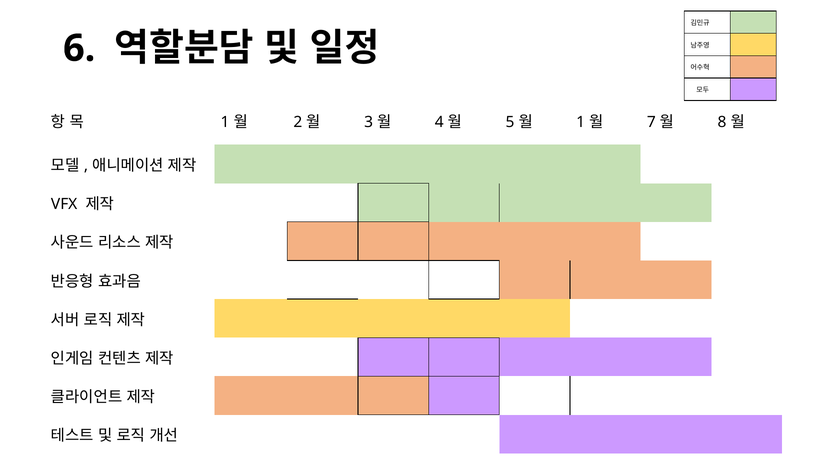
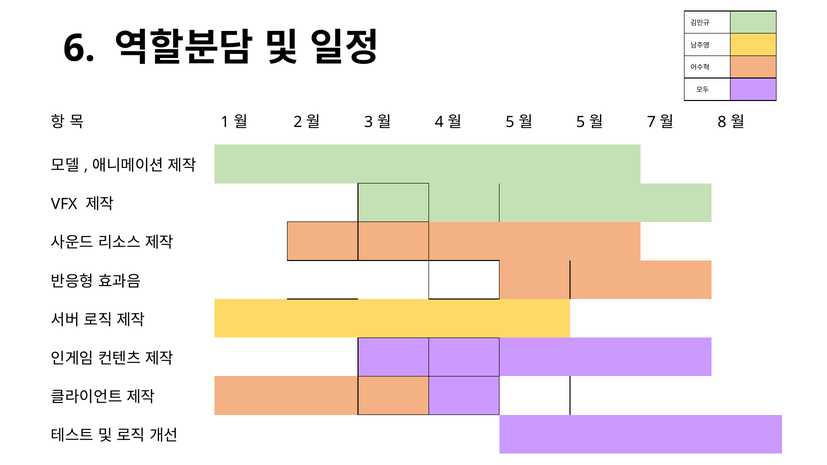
1: 1 -> 5 (581, 122)
